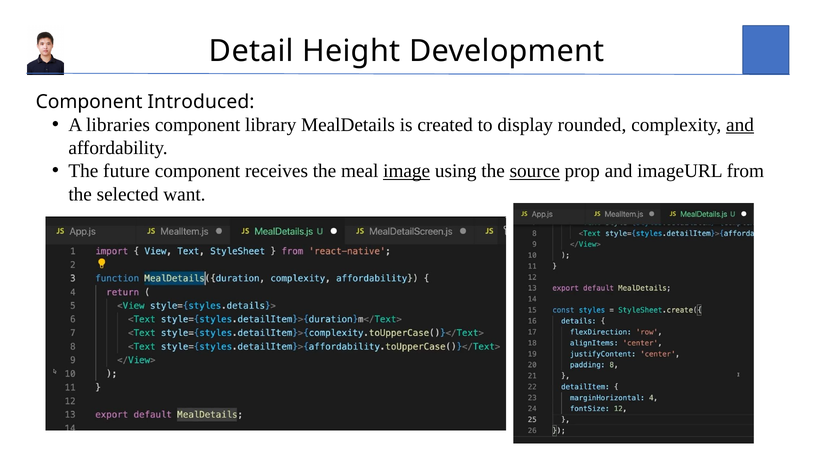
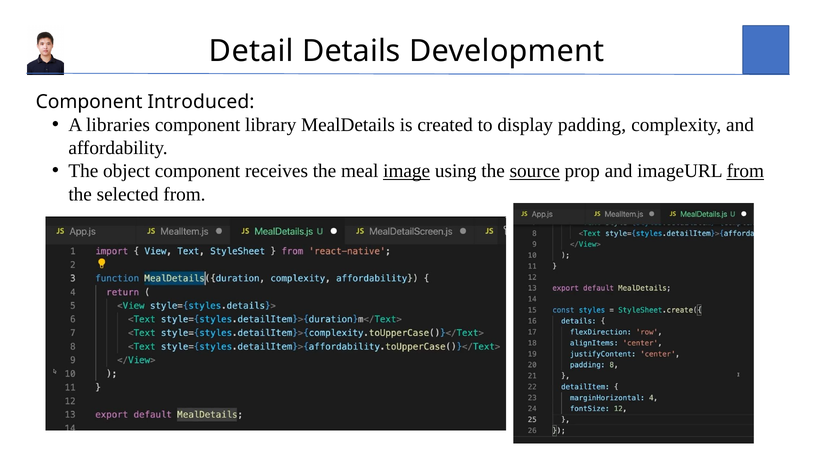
Height: Height -> Details (351, 51)
rounded: rounded -> padding (592, 125)
and underline: present -> none (740, 125)
future: future -> object (127, 171)
from underline: none -> present (745, 171)
selected want: want -> from (184, 194)
